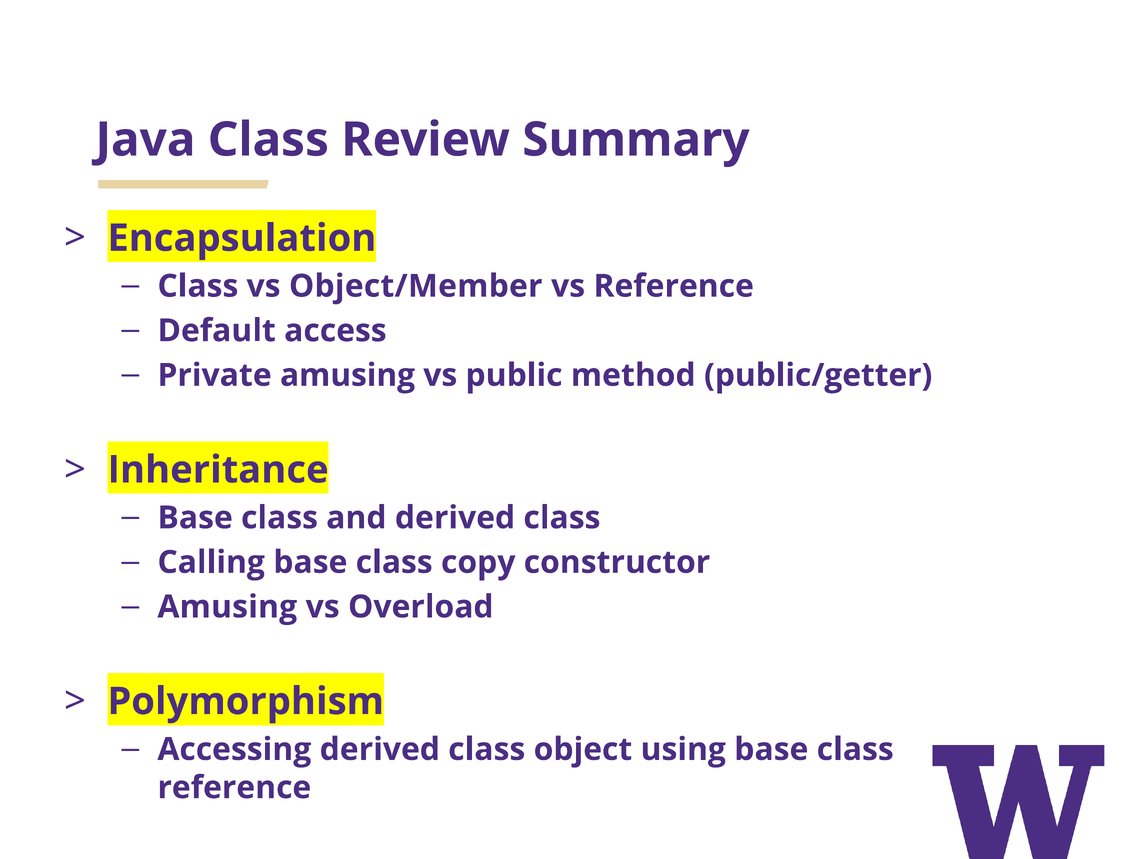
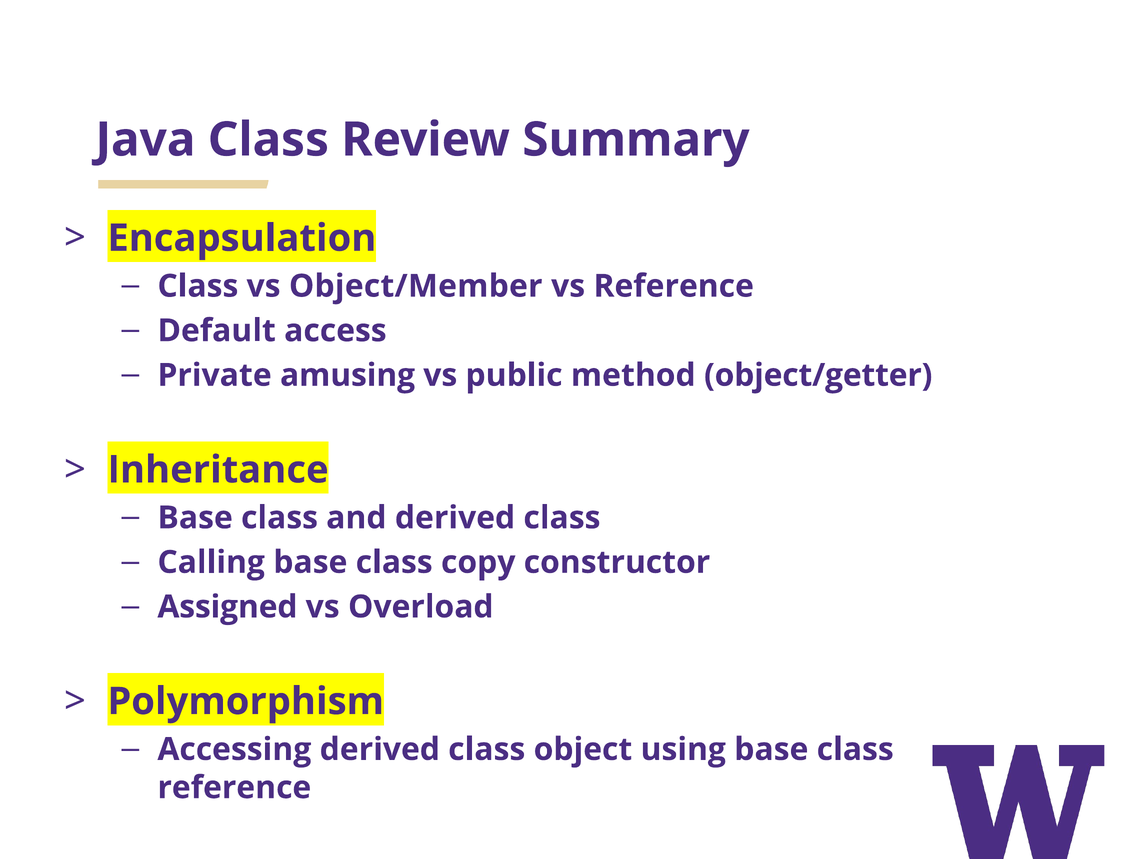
public/getter: public/getter -> object/getter (818, 375)
Amusing: Amusing -> Assigned (227, 607)
